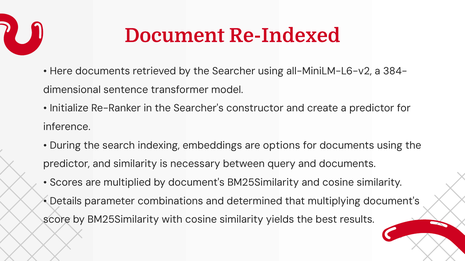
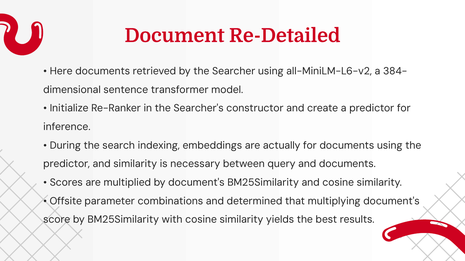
Re-Indexed: Re-Indexed -> Re-Detailed (285, 36)
options: options -> actually (282, 146)
Details: Details -> Offsite (66, 201)
